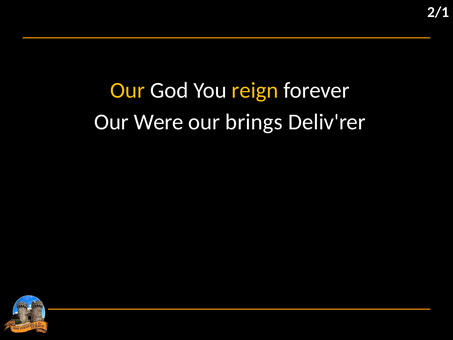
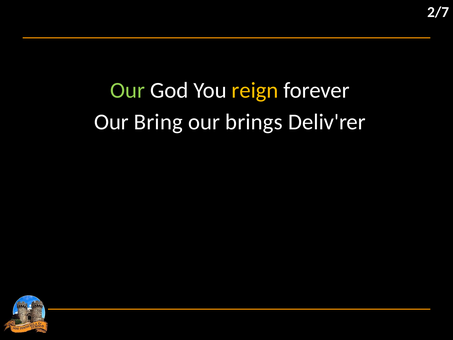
2/1: 2/1 -> 2/7 (438, 12)
Our colour: yellow -> light green (128, 90)
Were: Were -> Bring (158, 122)
